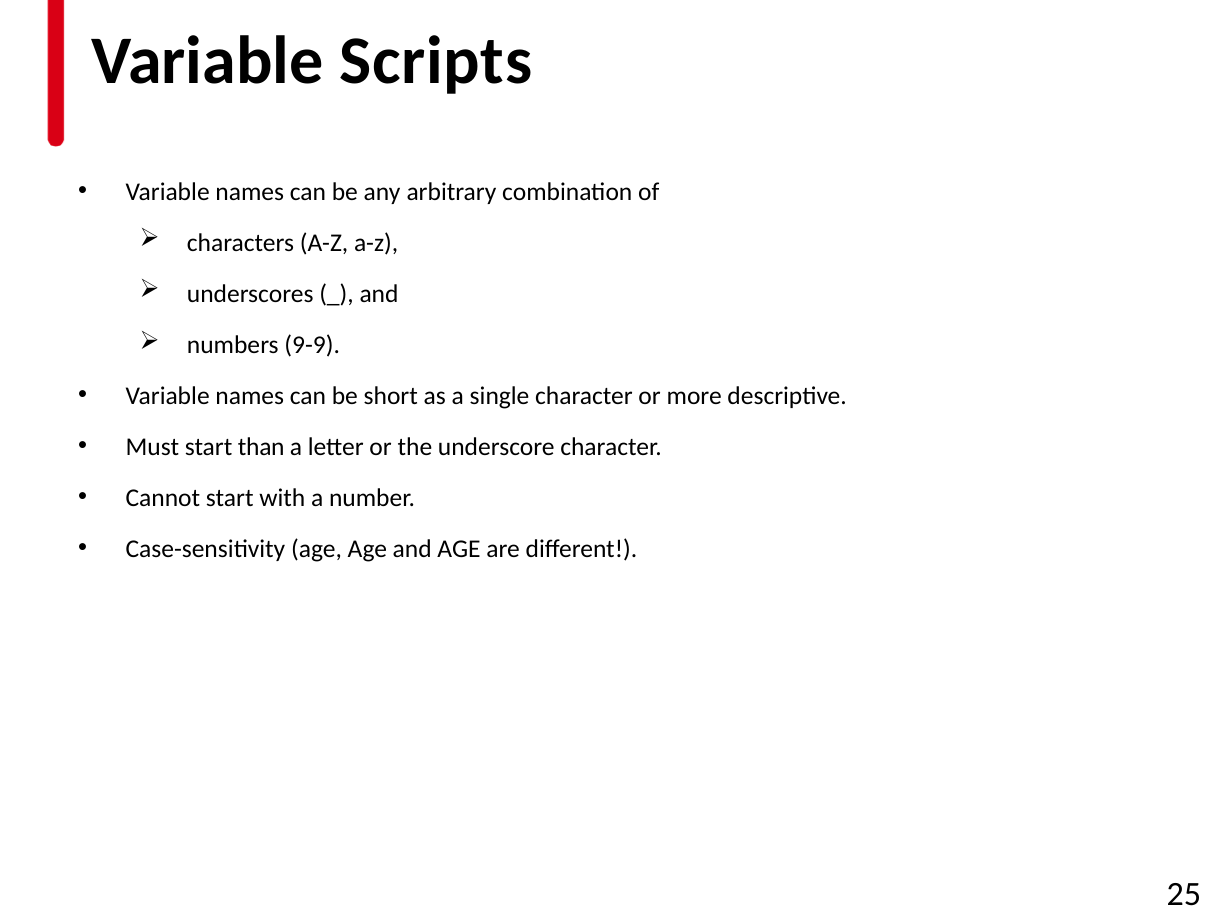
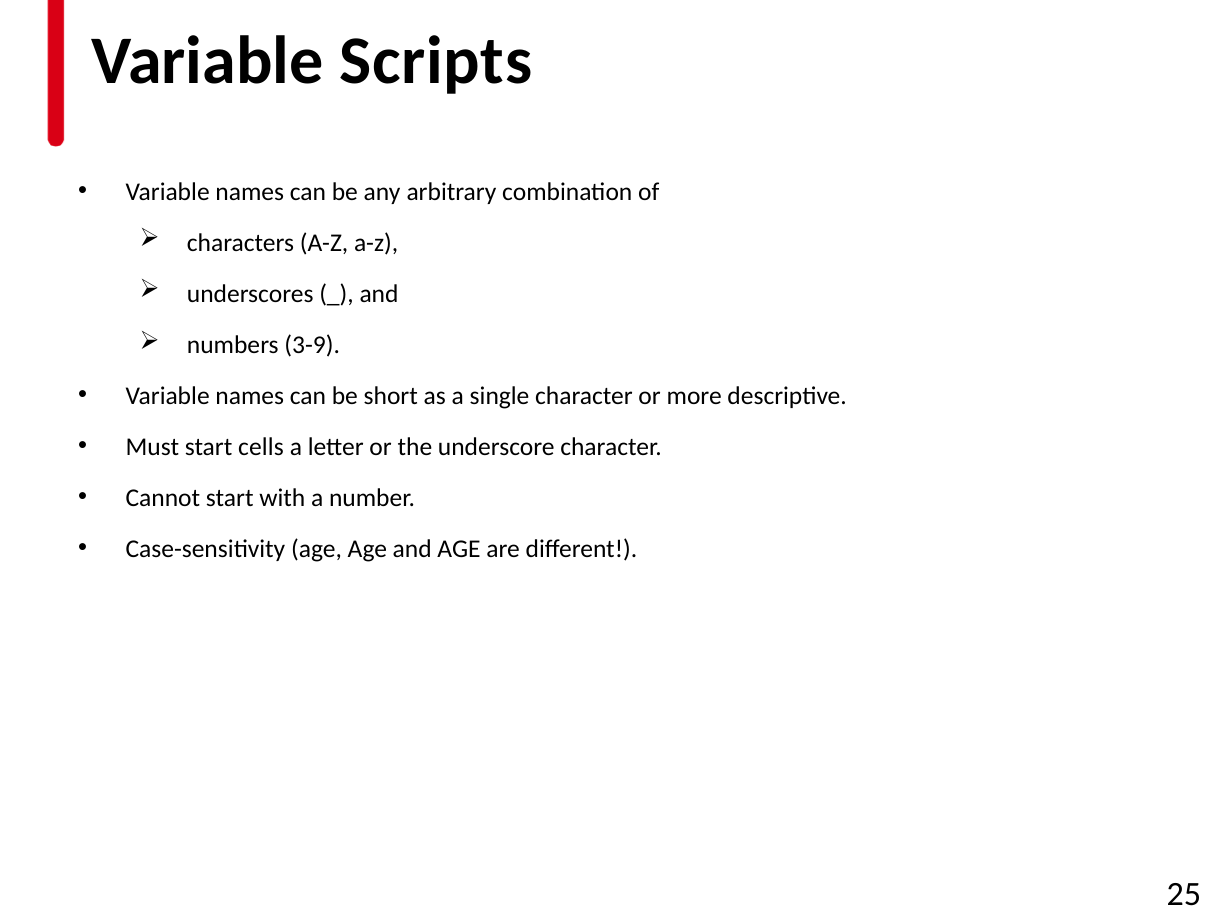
9-9: 9-9 -> 3-9 (312, 345)
than: than -> cells (261, 447)
